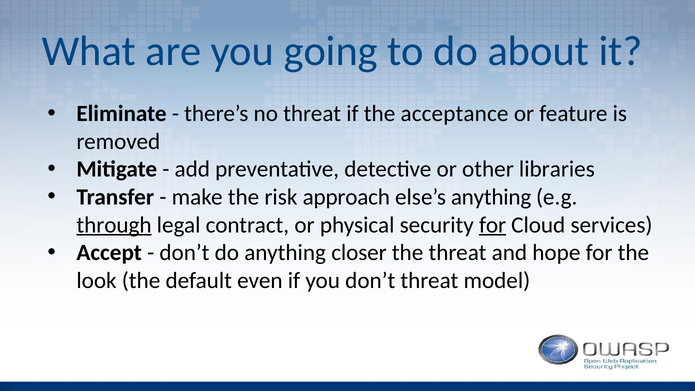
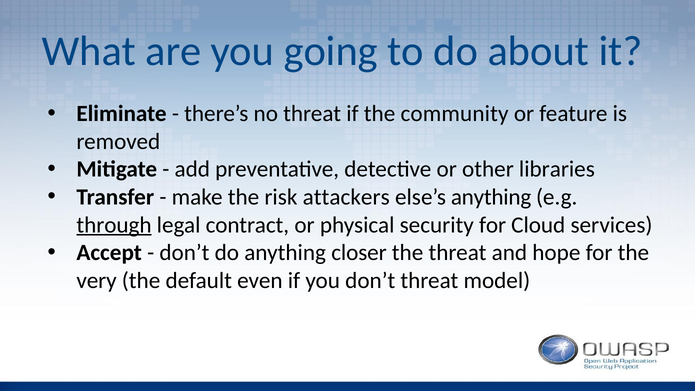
acceptance: acceptance -> community (455, 114)
approach: approach -> attackers (346, 197)
for underline: present -> none (493, 225)
look: look -> very (97, 281)
